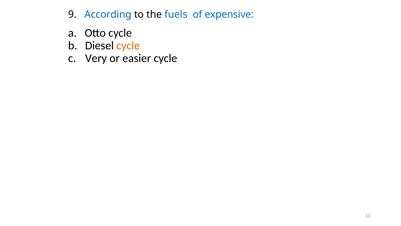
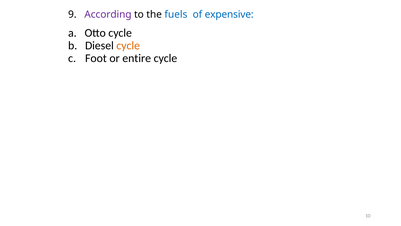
According colour: blue -> purple (108, 15)
Very: Very -> Foot (96, 58)
easier: easier -> entire (137, 58)
